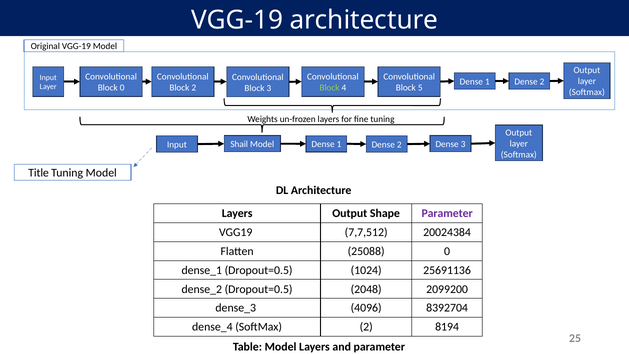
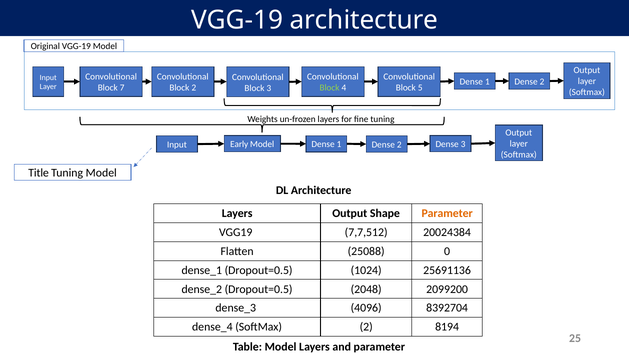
Block 0: 0 -> 7 (122, 88)
Shail: Shail -> Early (239, 144)
Parameter colour: purple -> orange (447, 213)
